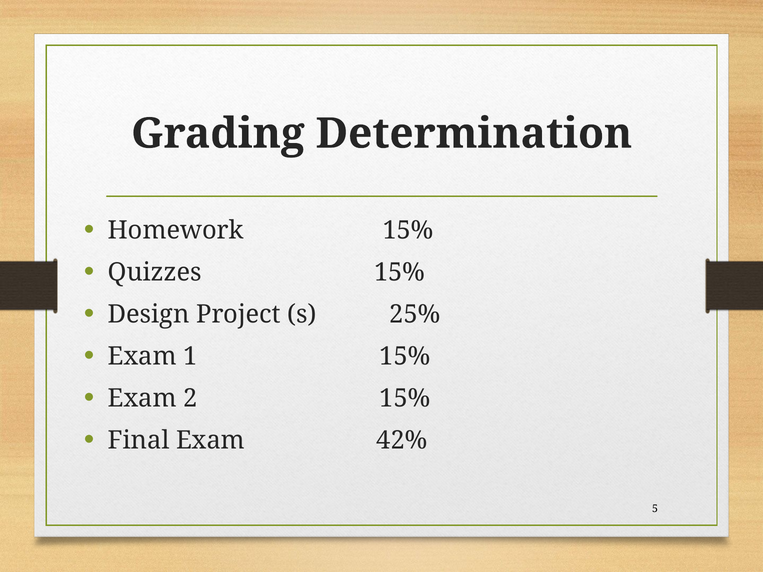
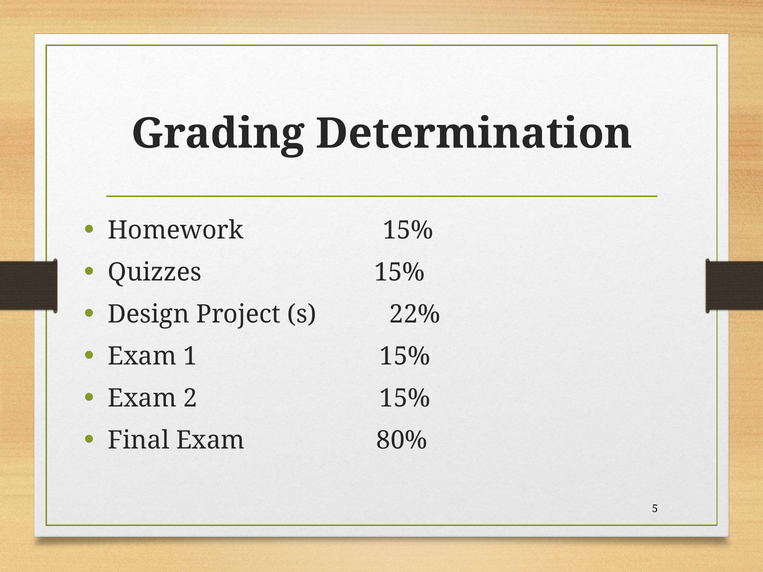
25%: 25% -> 22% (415, 315)
42%: 42% -> 80% (402, 441)
